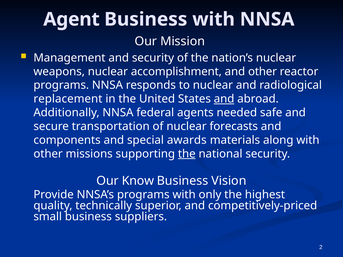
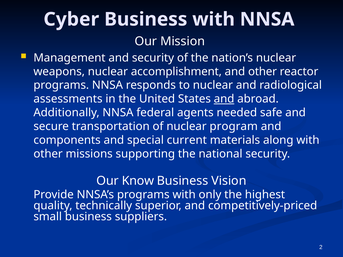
Agent: Agent -> Cyber (71, 19)
replacement: replacement -> assessments (68, 99)
forecasts: forecasts -> program (234, 126)
awards: awards -> current (187, 140)
the underline: present -> none (187, 154)
